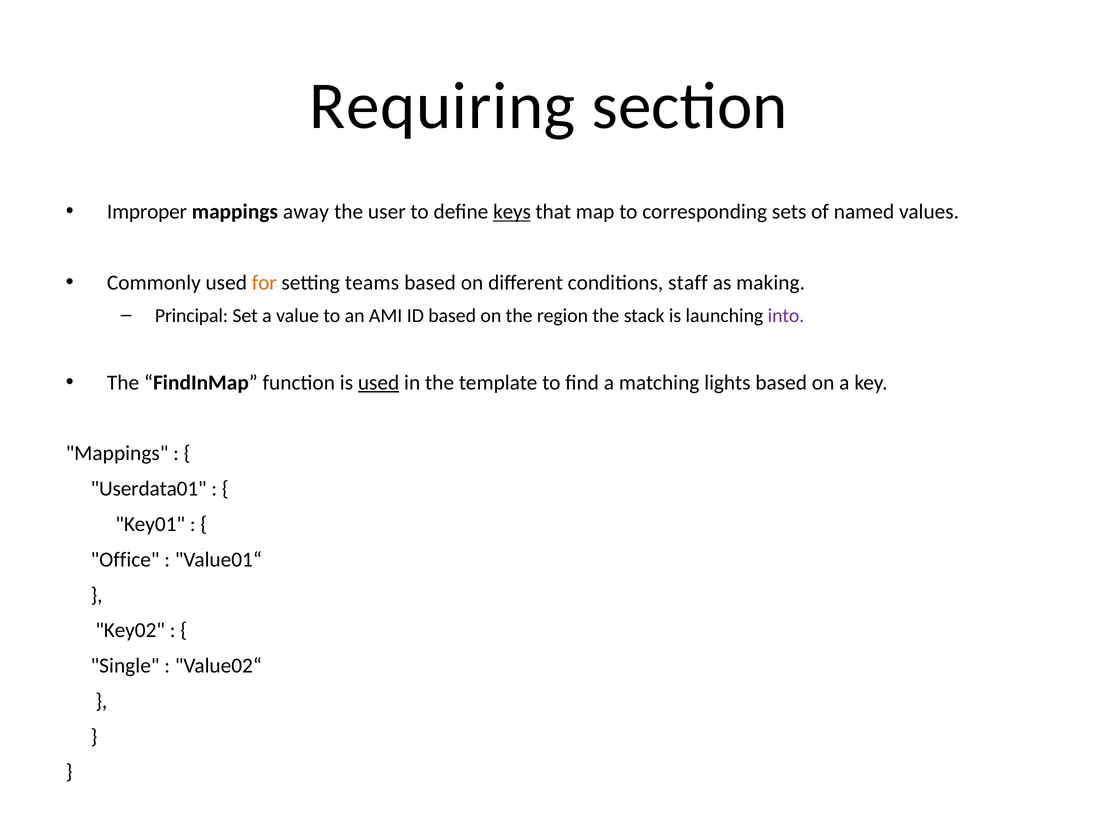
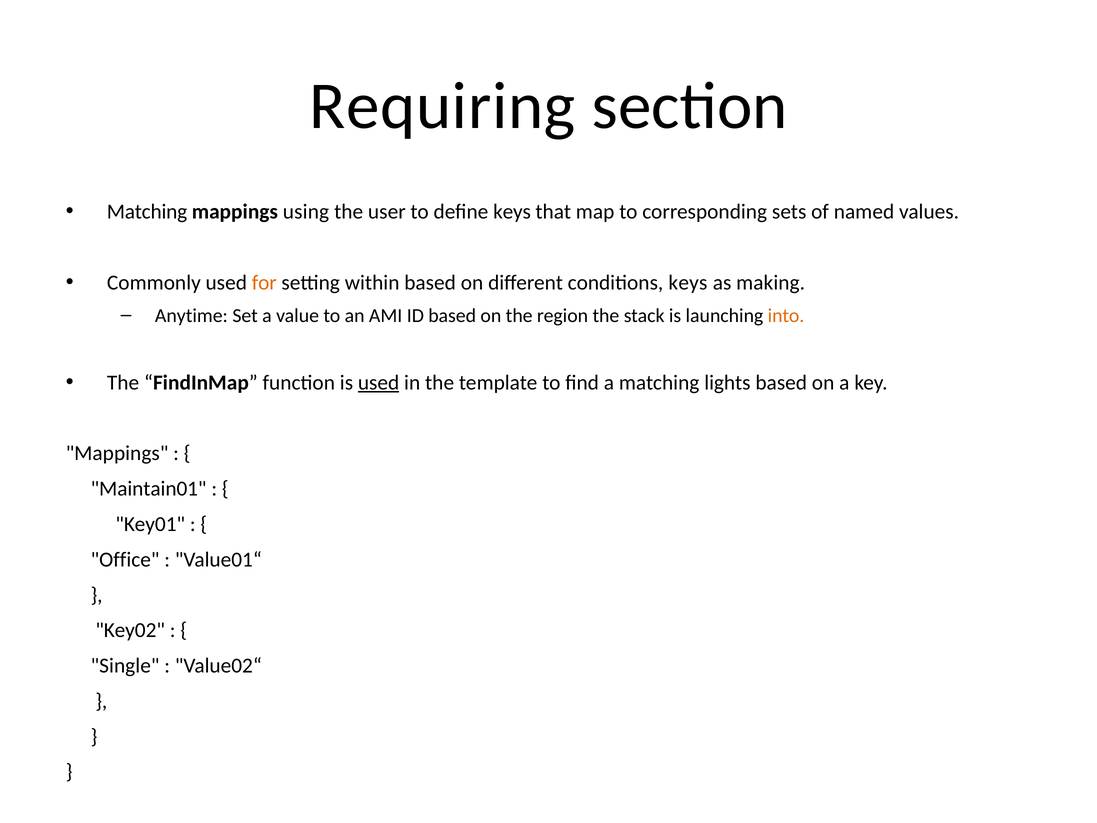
Improper: Improper -> Matching (147, 212)
away: away -> using (306, 212)
keys underline: present -> none (512, 212)
teams: teams -> within (372, 282)
conditions staff: staff -> keys (688, 282)
Principal: Principal -> Anytime (191, 316)
into colour: purple -> orange (786, 316)
Userdata01: Userdata01 -> Maintain01 (149, 489)
